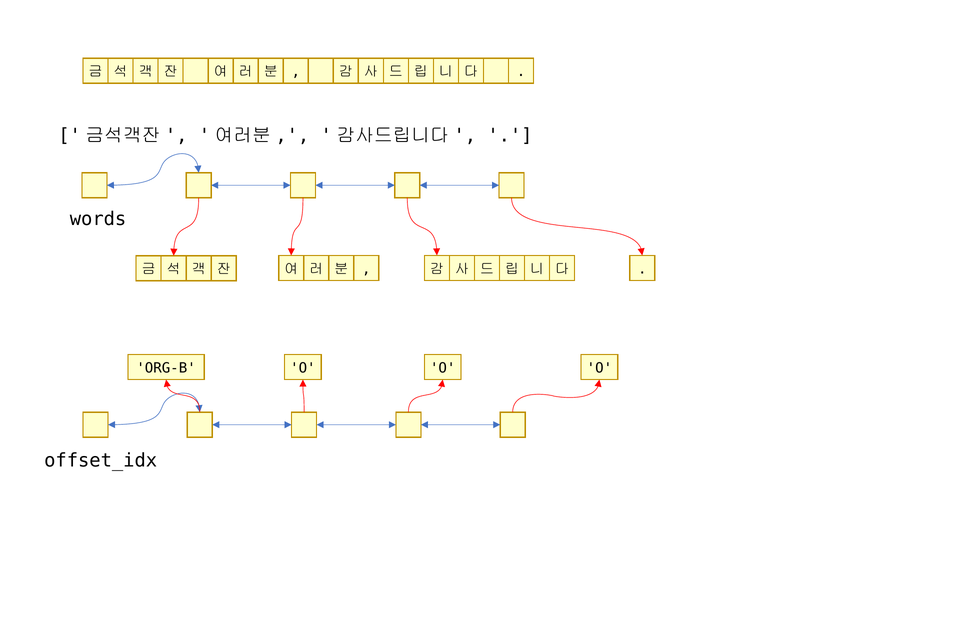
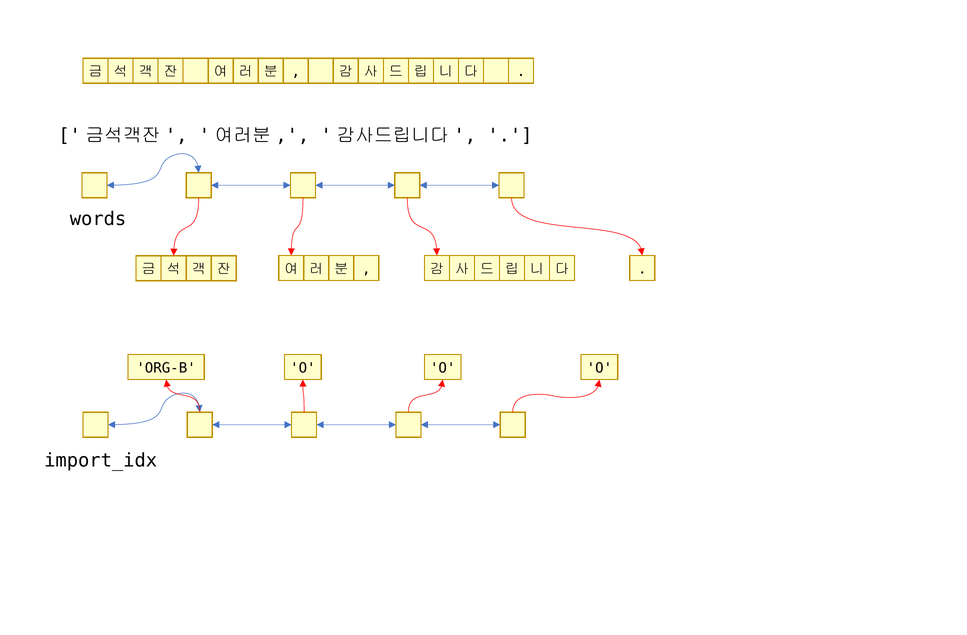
offset_idx: offset_idx -> import_idx (101, 460)
